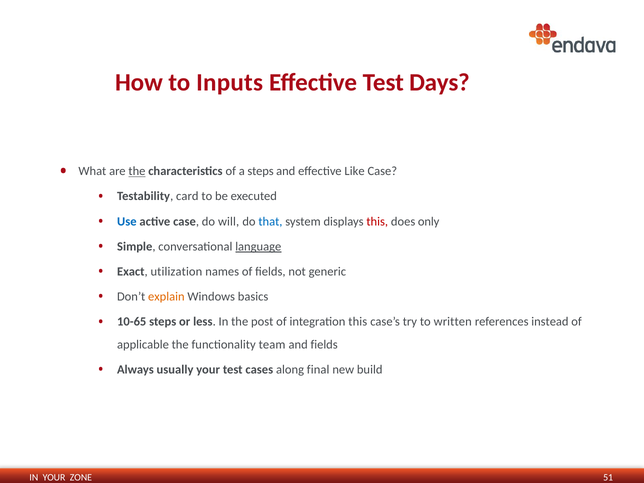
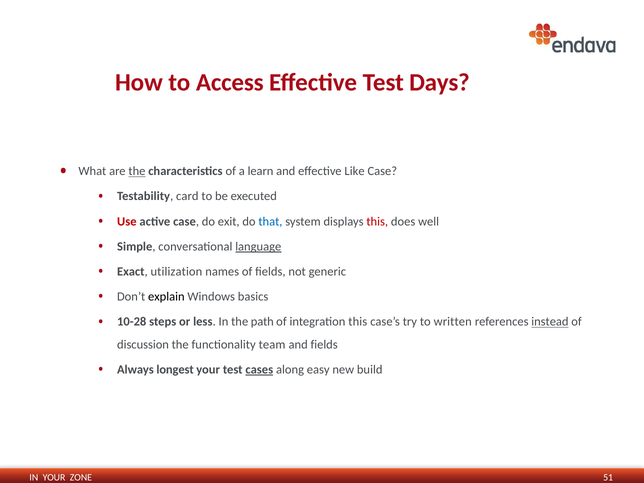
Inputs: Inputs -> Access (230, 82)
a steps: steps -> learn (260, 171)
Use colour: blue -> red (127, 221)
will: will -> exit (229, 221)
only: only -> well (429, 221)
explain colour: orange -> black (166, 297)
10-65: 10-65 -> 10-28 (132, 322)
post: post -> path (262, 322)
instead underline: none -> present (550, 322)
applicable: applicable -> discussion (143, 344)
usually: usually -> longest (175, 370)
cases underline: none -> present (259, 370)
final: final -> easy (318, 370)
